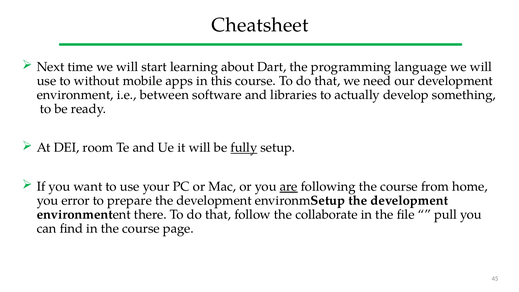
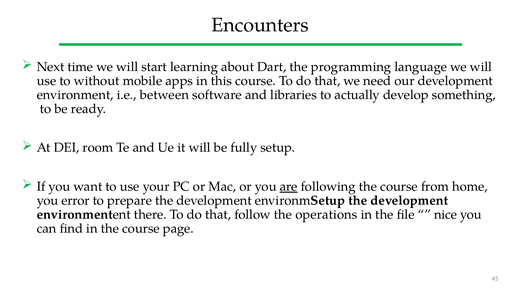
Cheatsheet: Cheatsheet -> Encounters (260, 25)
fully underline: present -> none (244, 148)
collaborate: collaborate -> operations (326, 215)
pull: pull -> nice (446, 215)
